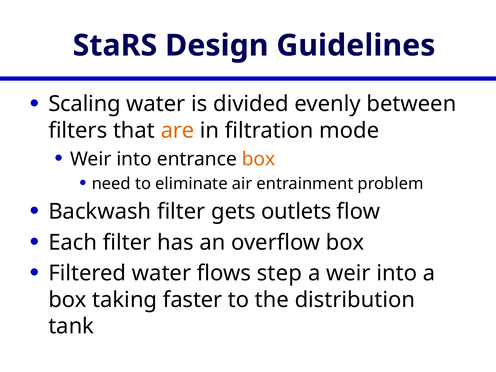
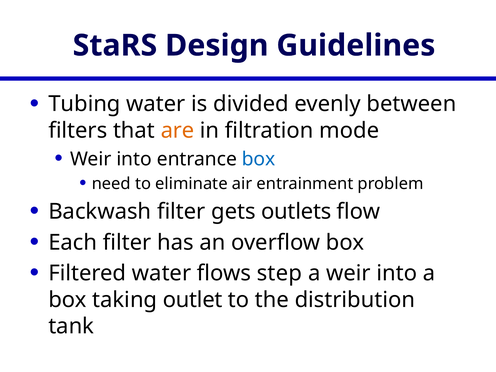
Scaling: Scaling -> Tubing (84, 104)
box colour: orange -> blue (259, 159)
faster: faster -> outlet (193, 300)
